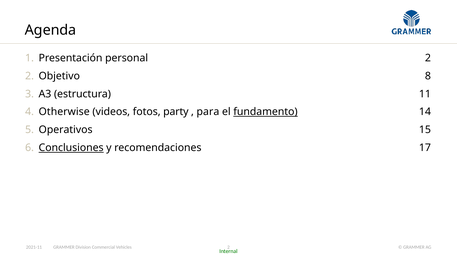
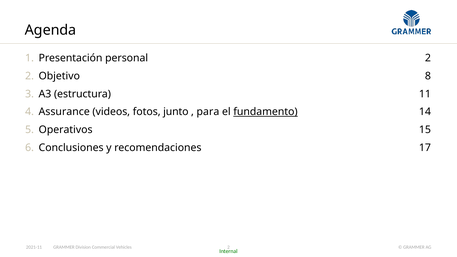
Otherwise: Otherwise -> Assurance (64, 112)
party: party -> junto (176, 112)
Conclusiones underline: present -> none (71, 148)
